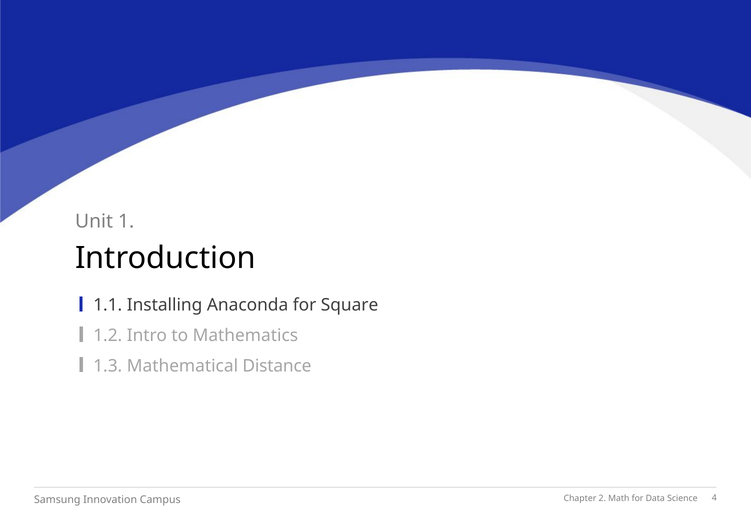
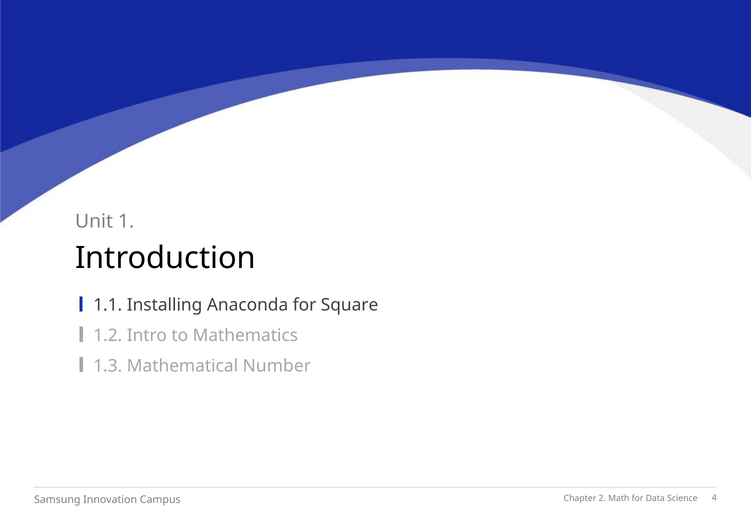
Distance: Distance -> Number (277, 366)
